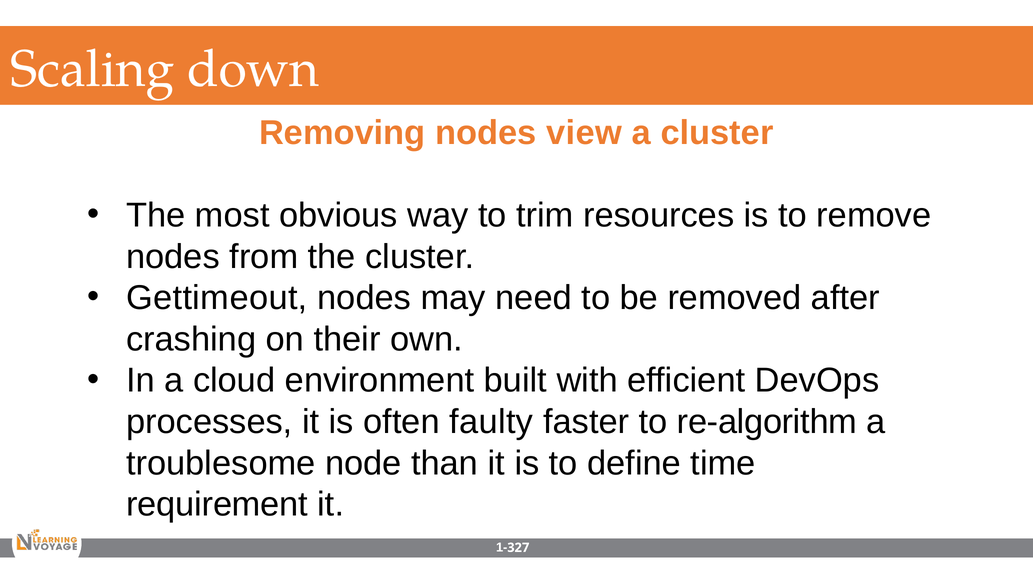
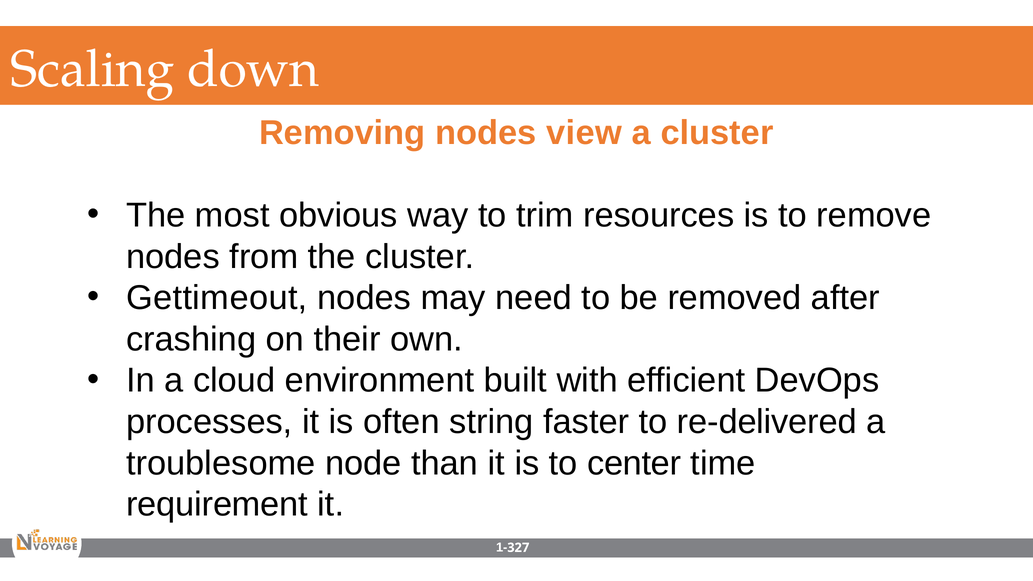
faulty: faulty -> string (491, 422)
re-algorithm: re-algorithm -> re-delivered (767, 422)
define: define -> center (634, 463)
